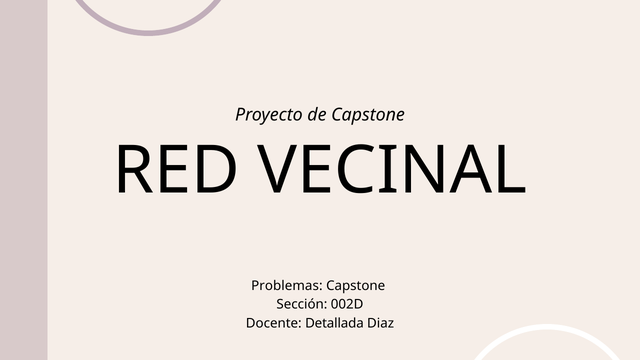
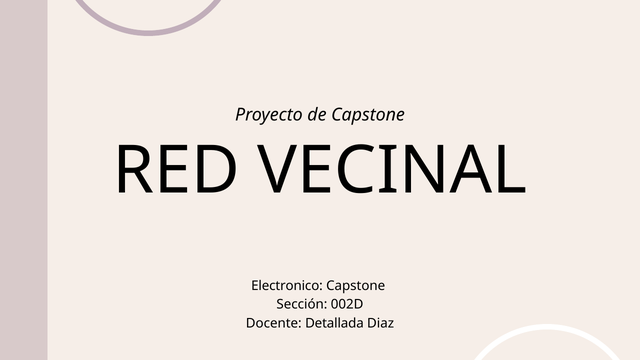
Problemas: Problemas -> Electronico (287, 286)
